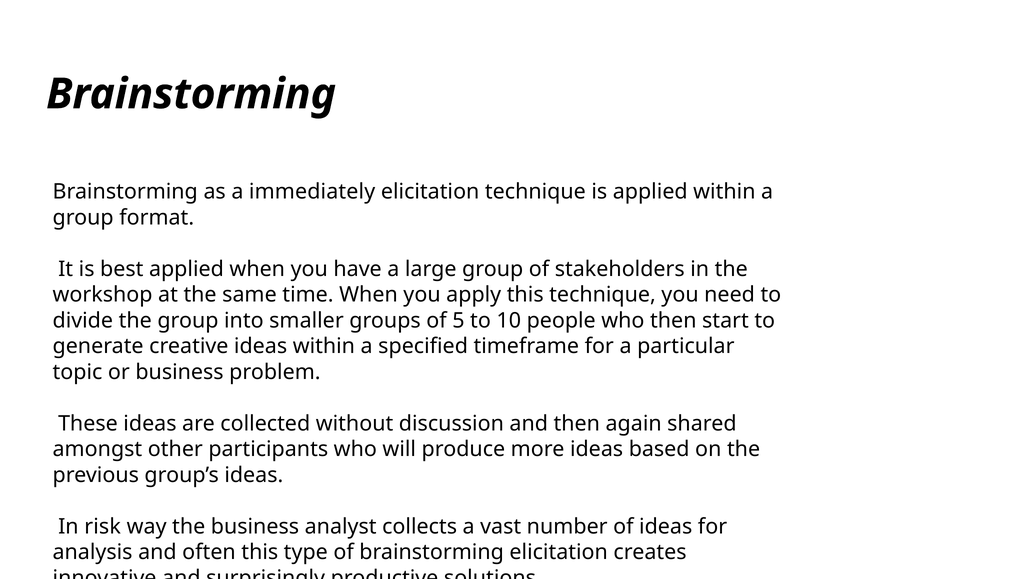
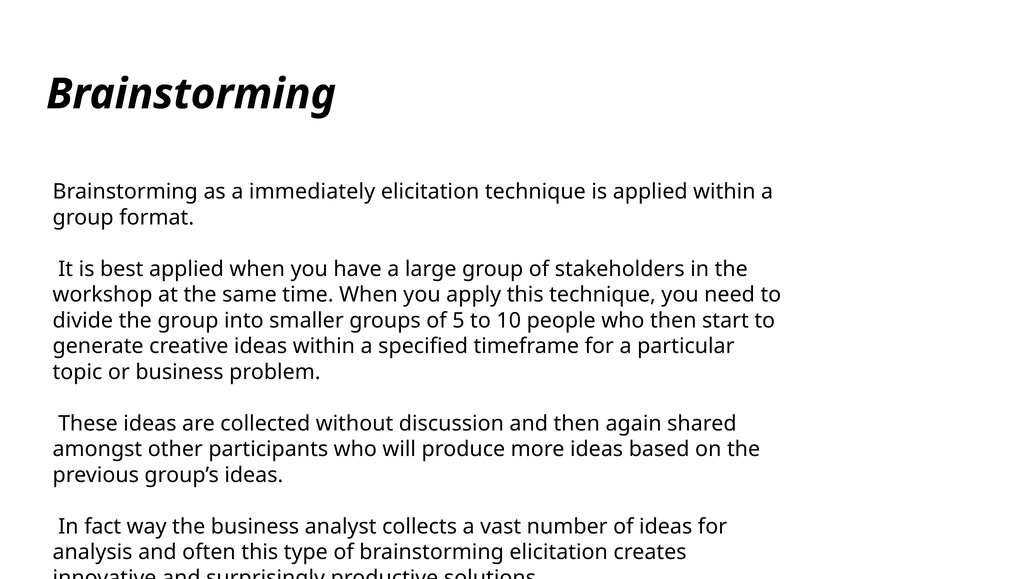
risk: risk -> fact (103, 526)
